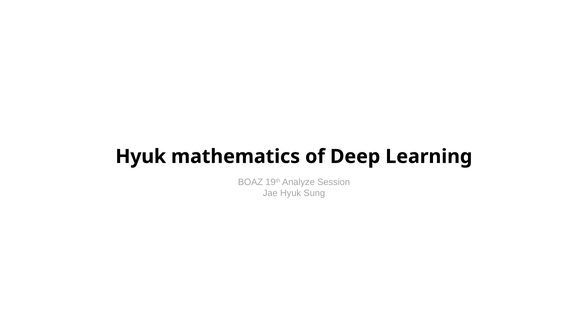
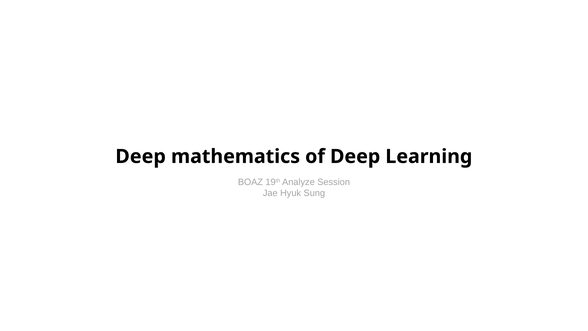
Hyuk: Hyuk -> Deep (141, 156)
